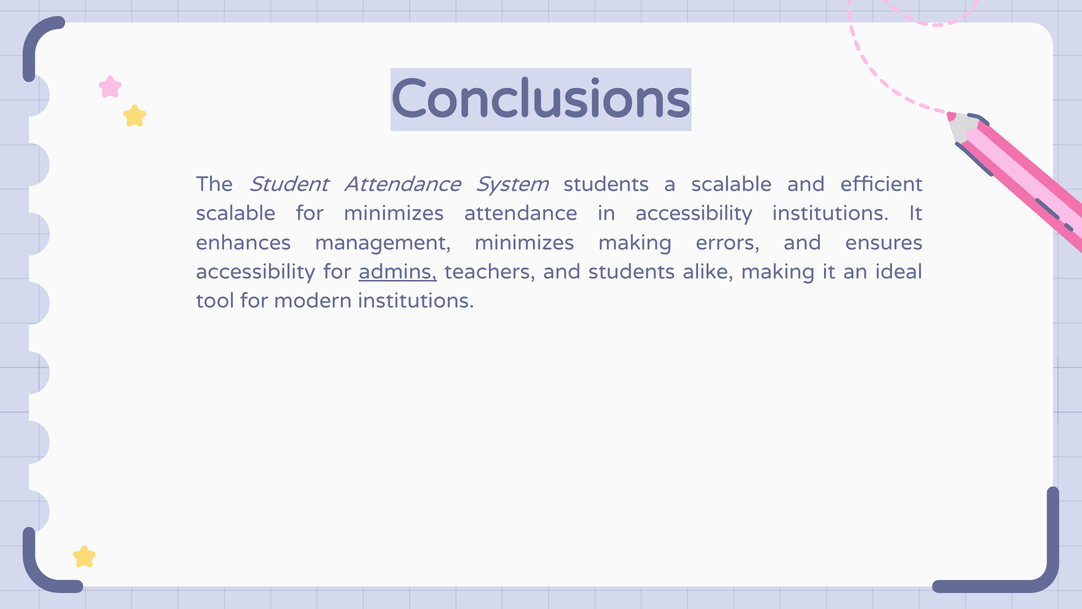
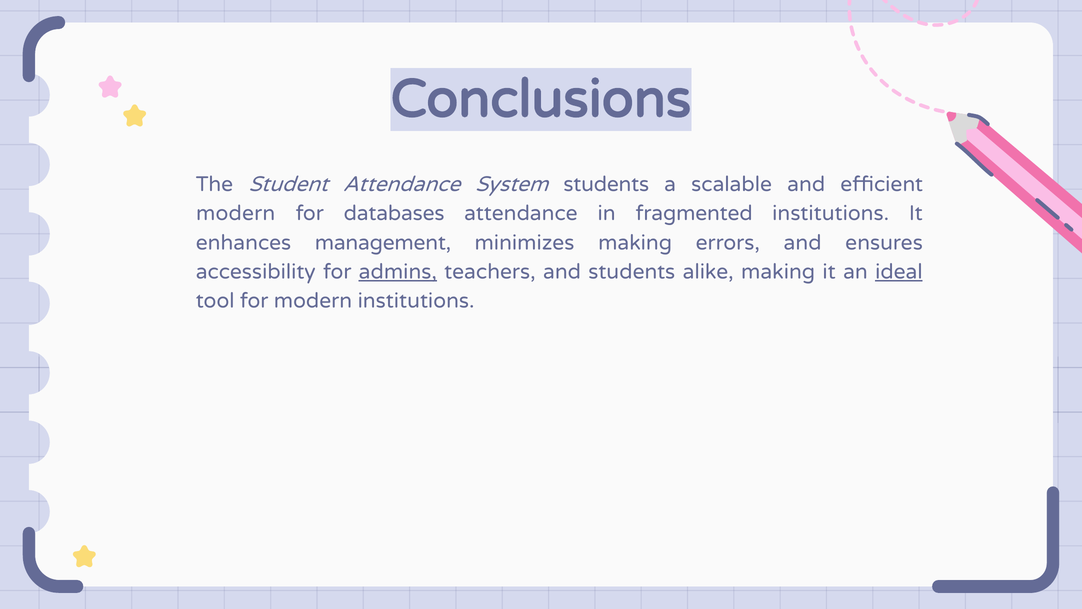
scalable: scalable -> modern (236, 213)
for minimizes: minimizes -> databases (394, 213)
in accessibility: accessibility -> fragmented (694, 213)
ideal underline: none -> present (899, 271)
